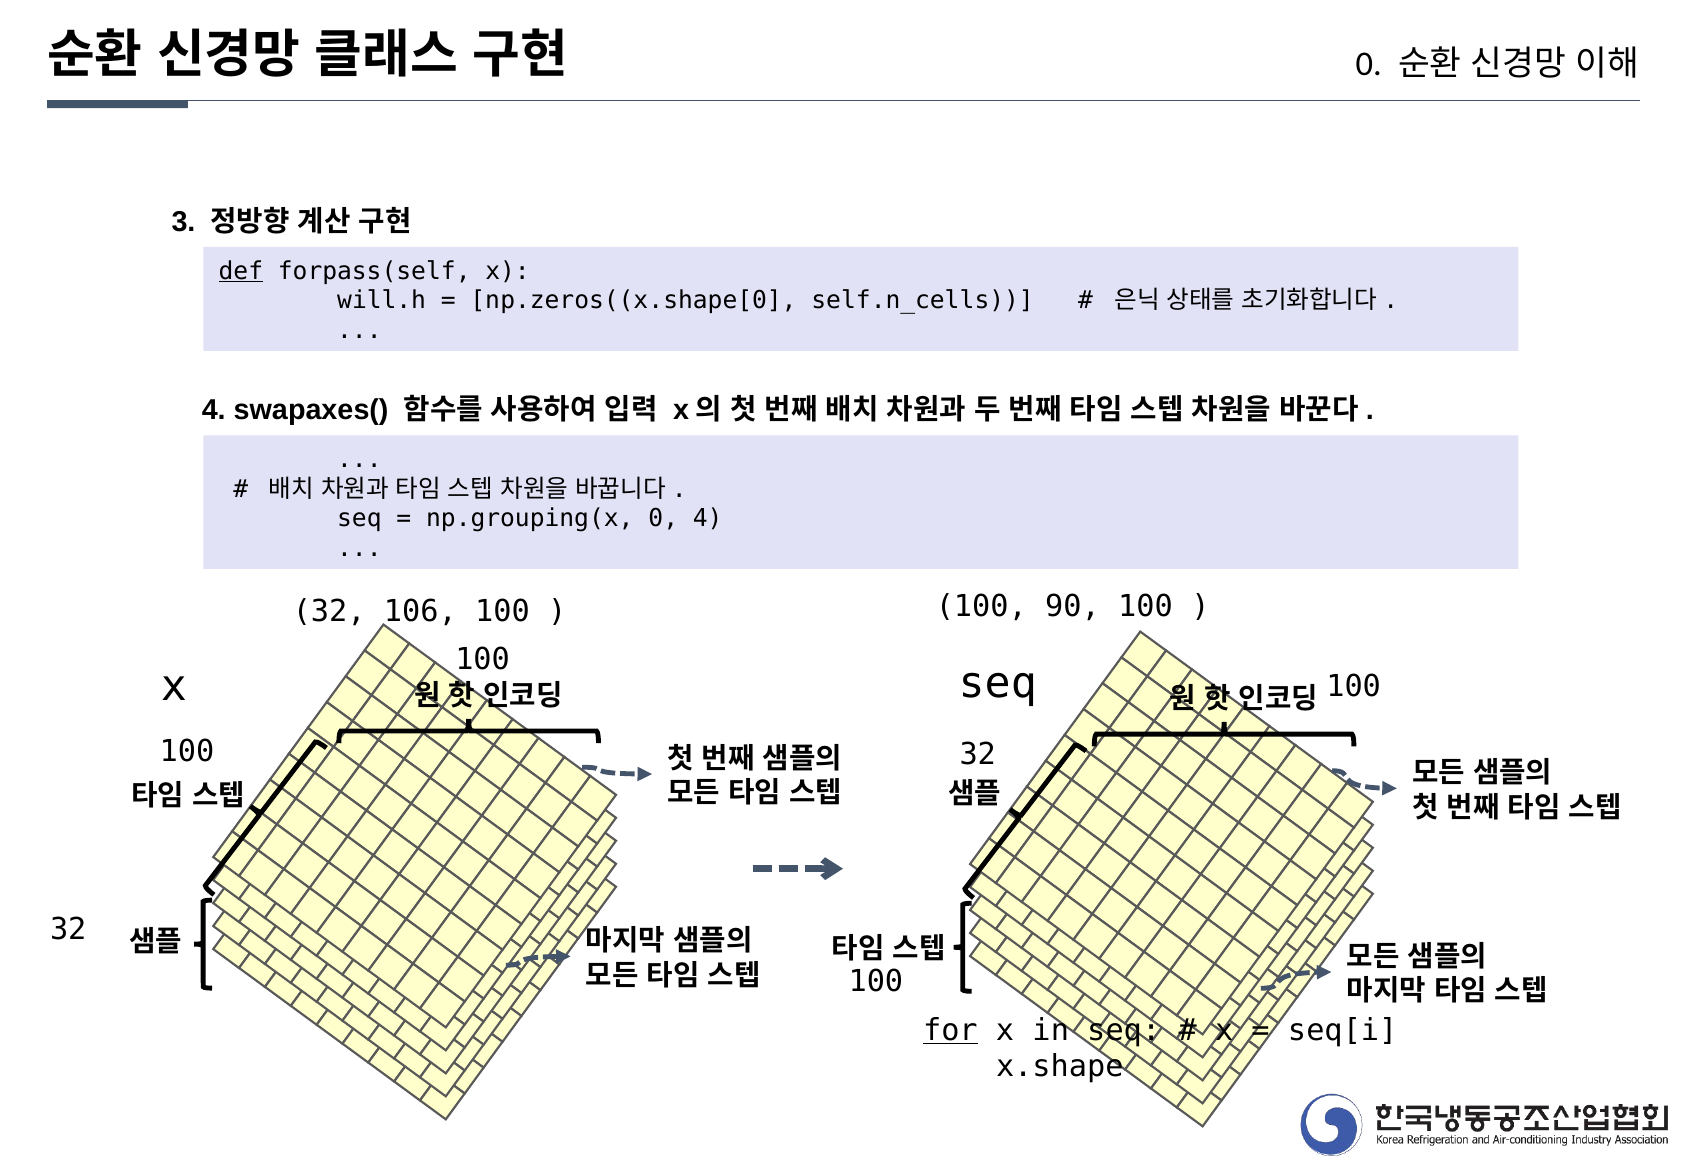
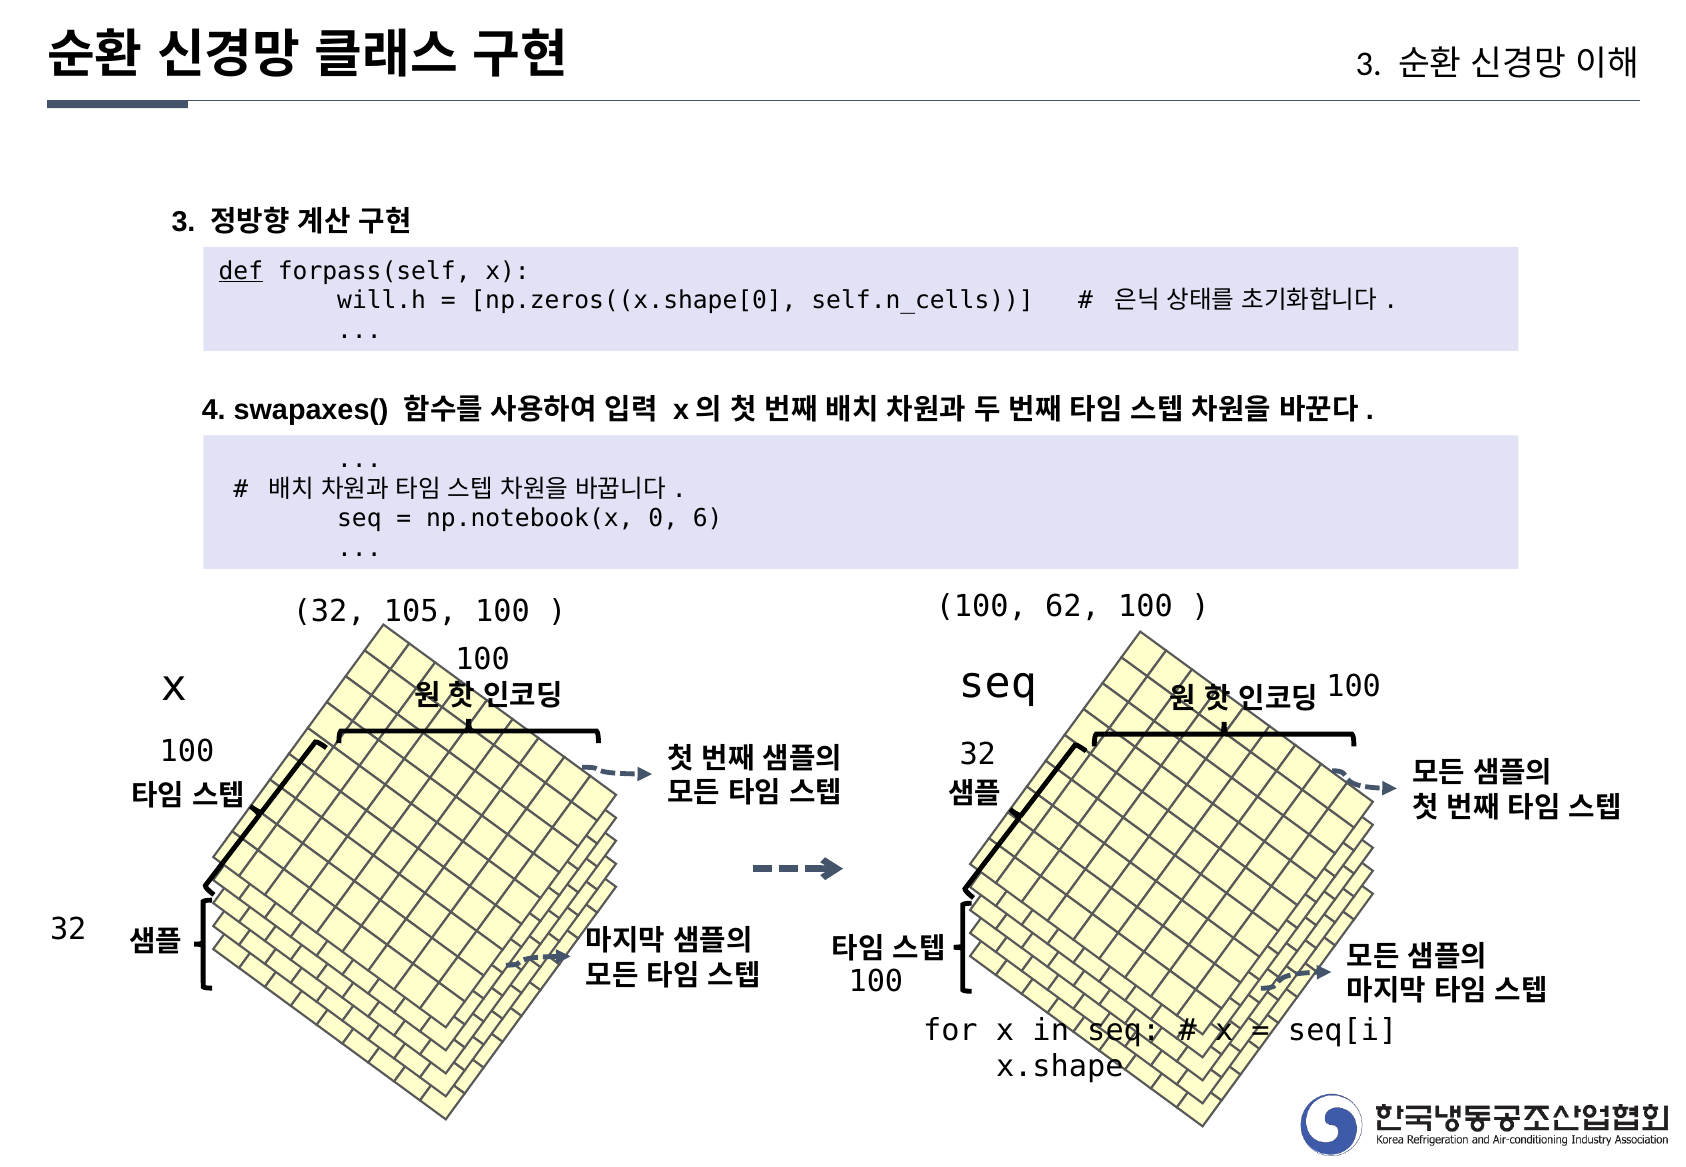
0: 0 -> 3 (1369, 64)
np.grouping(x: np.grouping(x -> np.notebook(x (530, 519)
0 4: 4 -> 6 (708, 519)
106: 106 -> 105 (420, 612)
90: 90 -> 62 (1072, 606)
for underline: present -> none (950, 1031)
